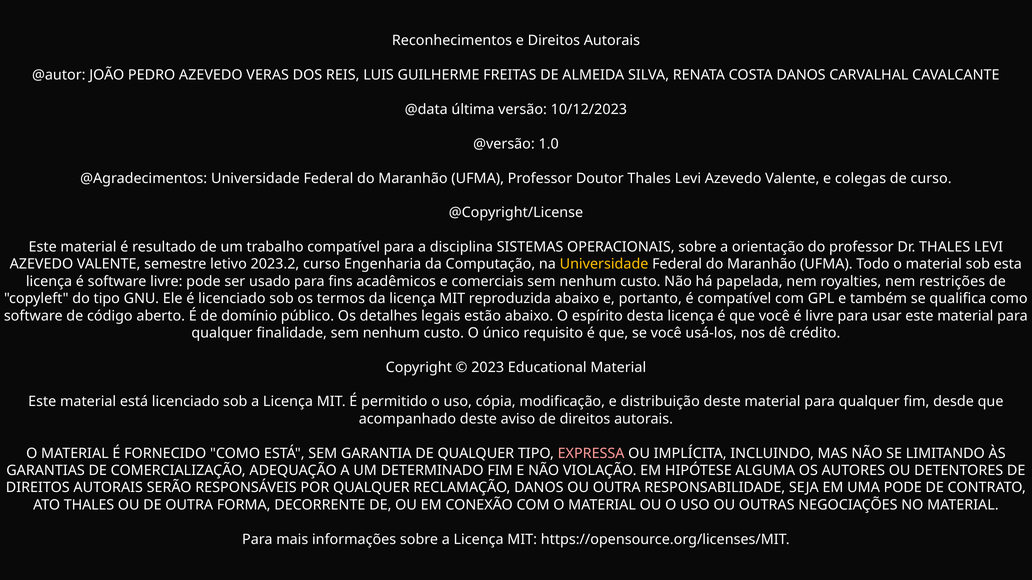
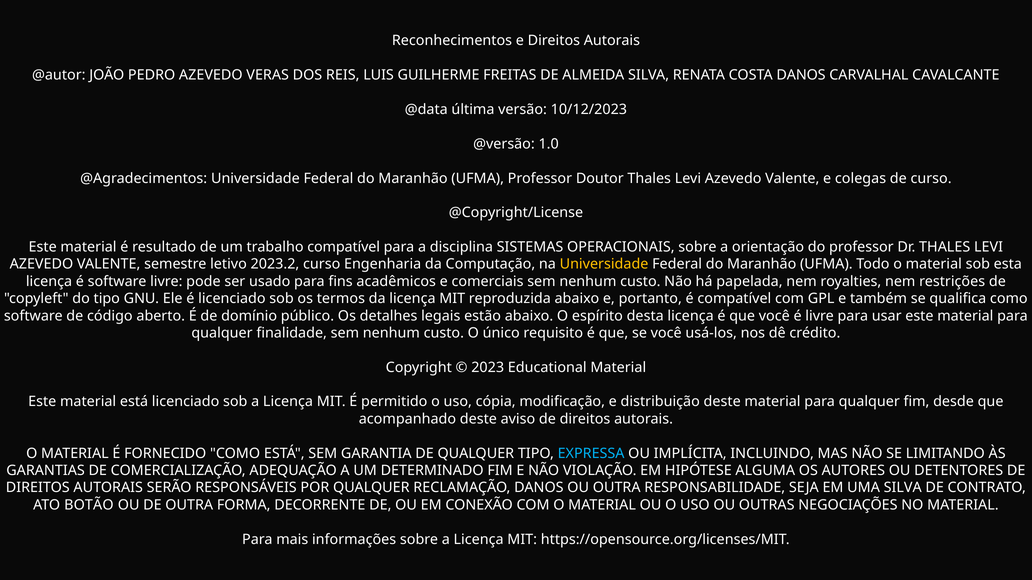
EXPRESSA colour: pink -> light blue (591, 454)
UMA PODE: PODE -> SILVA (903, 488)
ATO THALES: THALES -> BOTÃO (89, 505)
